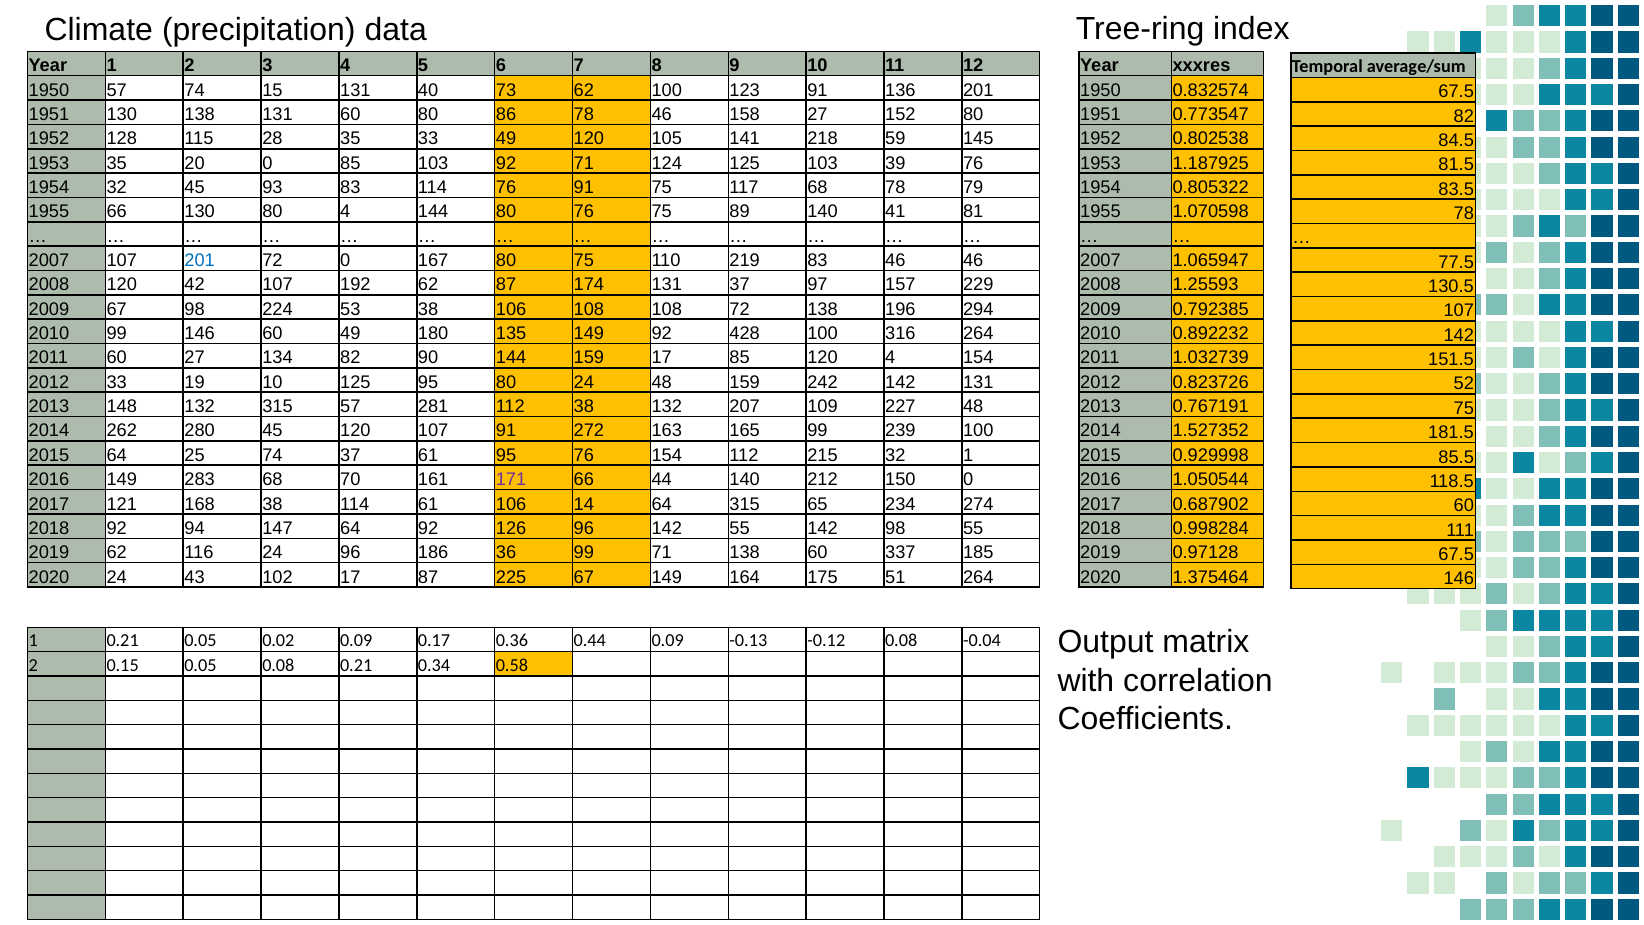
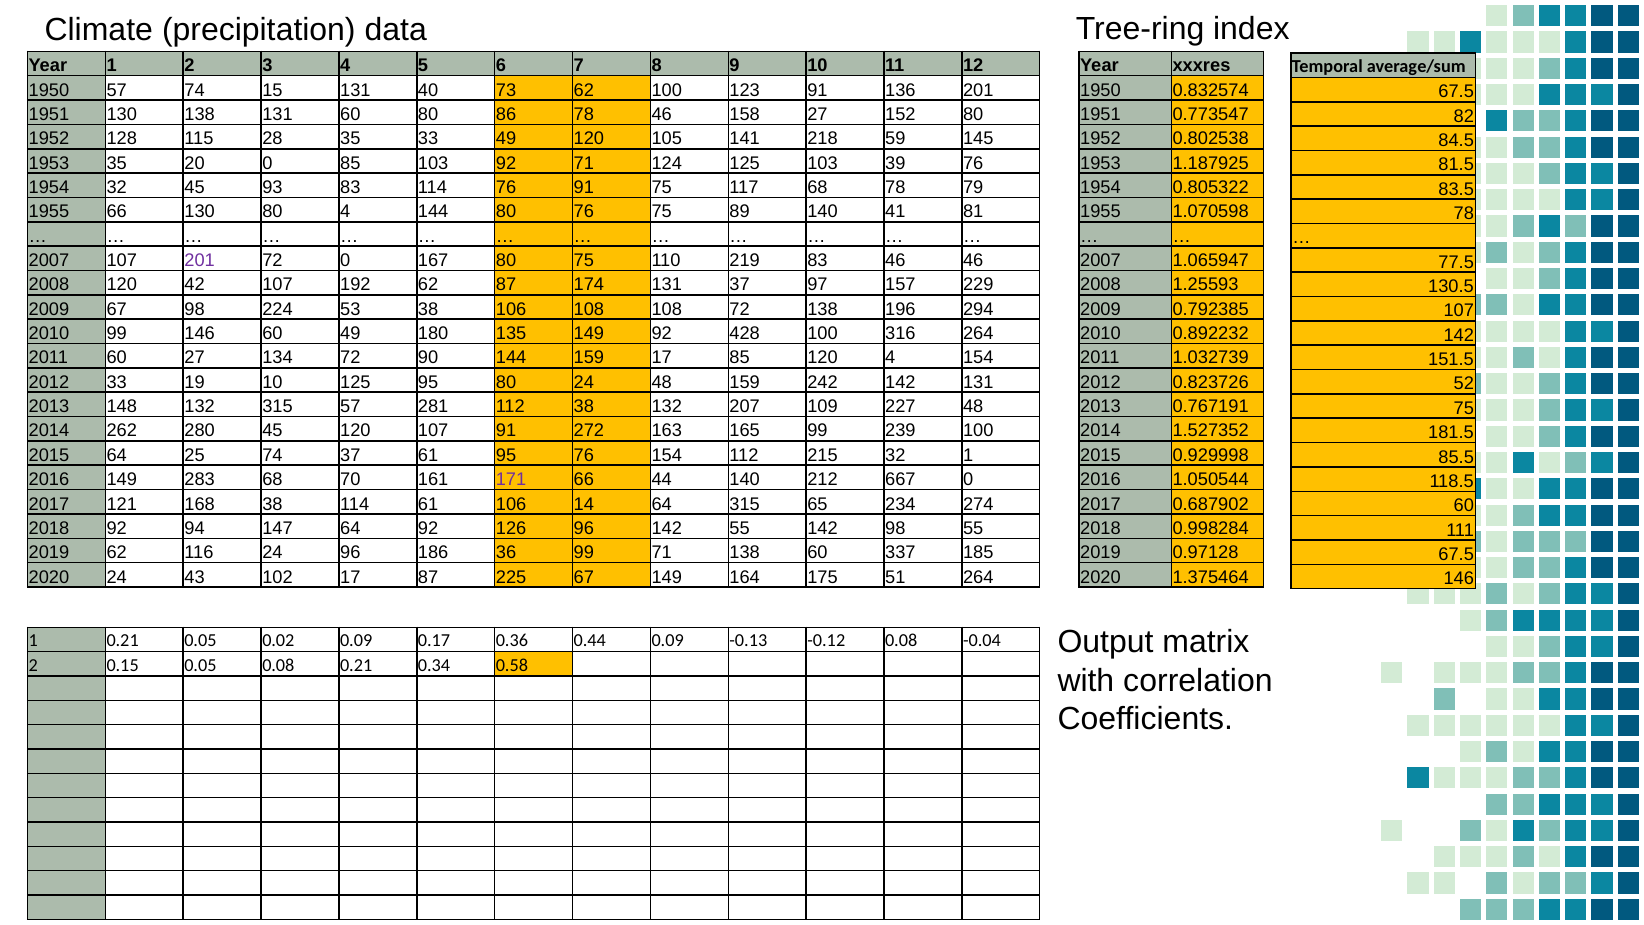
201 colour: blue -> purple (200, 261)
134 82: 82 -> 72 (350, 358)
150: 150 -> 667 (900, 480)
